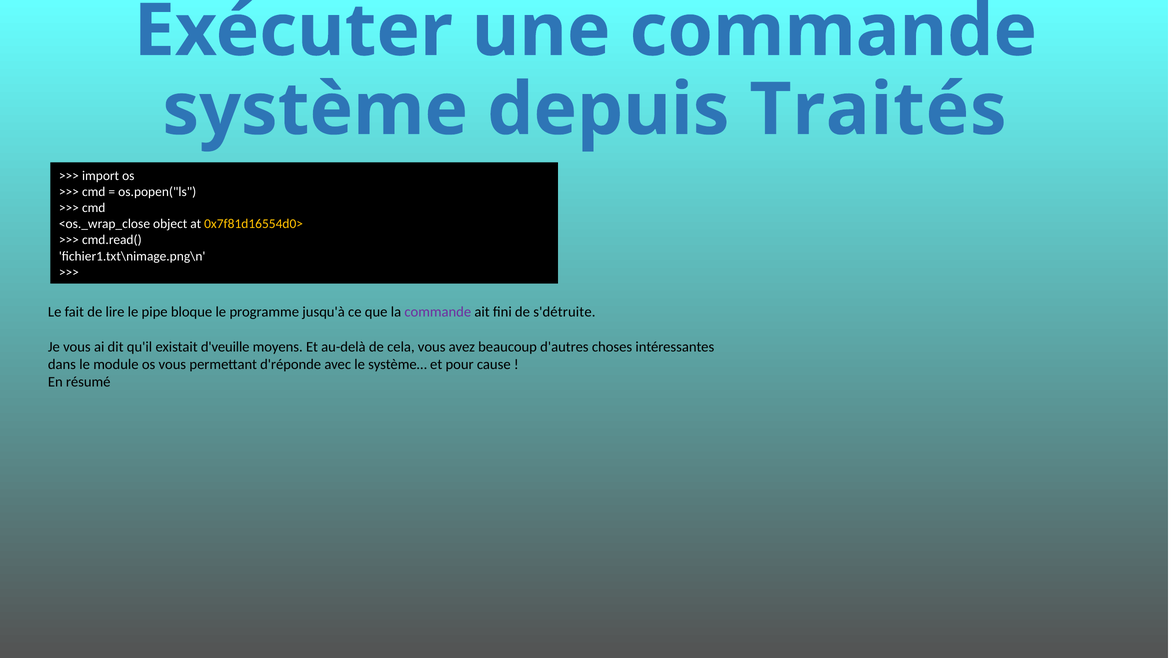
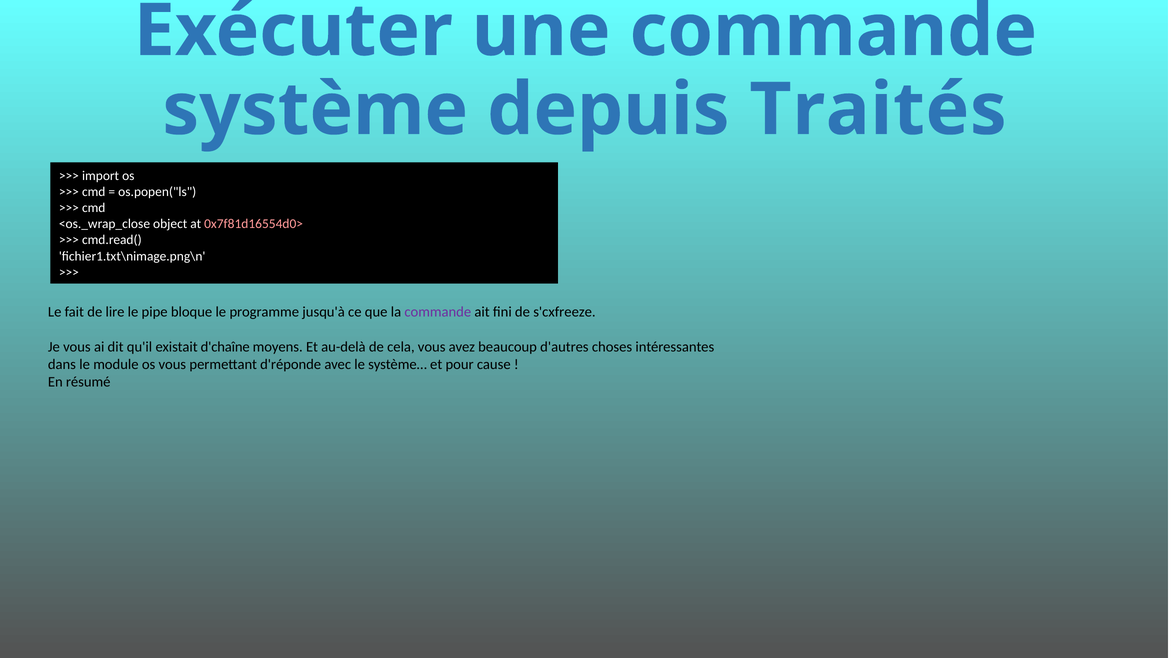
0x7f81d16554d0> colour: yellow -> pink (254, 224)
s'détruite: s'détruite -> s'cxfreeze (564, 312)
d'veuille: d'veuille -> d'chaîne (225, 347)
